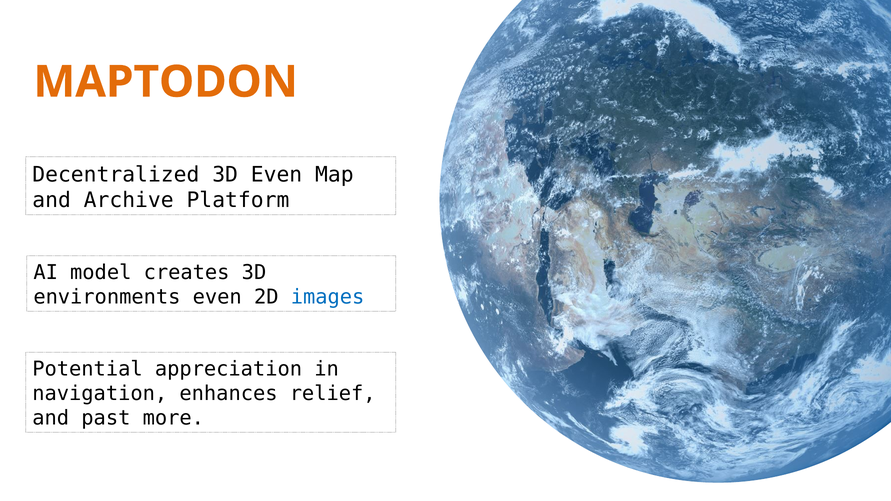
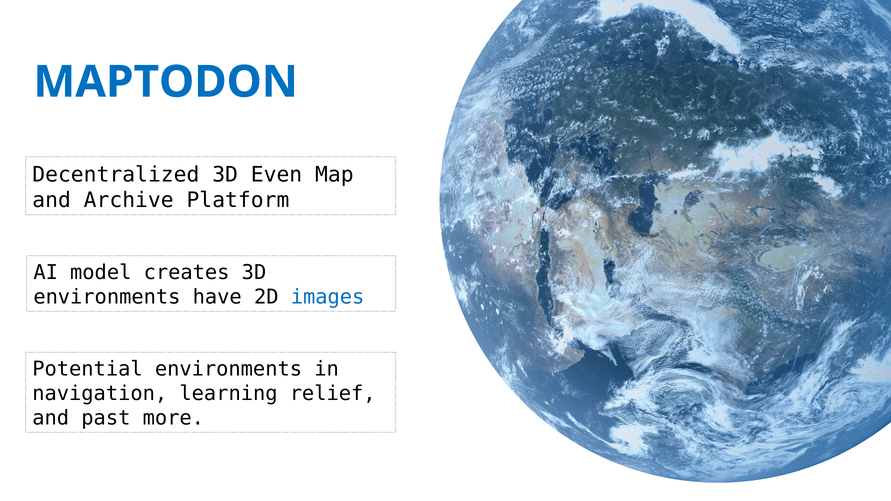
MAPTODON colour: orange -> blue (166, 82)
environments even: even -> have (217, 297)
Potential appreciation: appreciation -> environments (228, 369)
enhances: enhances -> learning (229, 394)
